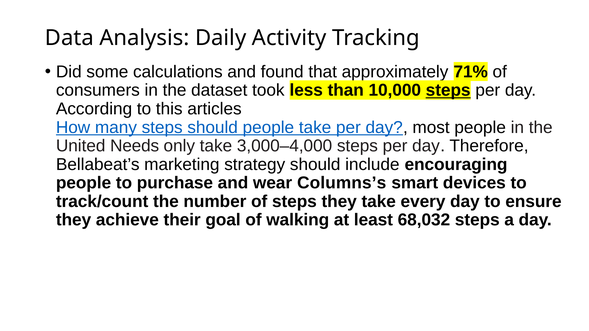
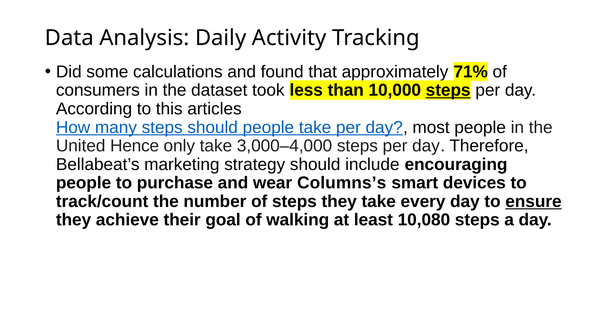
Needs: Needs -> Hence (135, 146)
ensure underline: none -> present (533, 202)
68,032: 68,032 -> 10,080 (424, 220)
